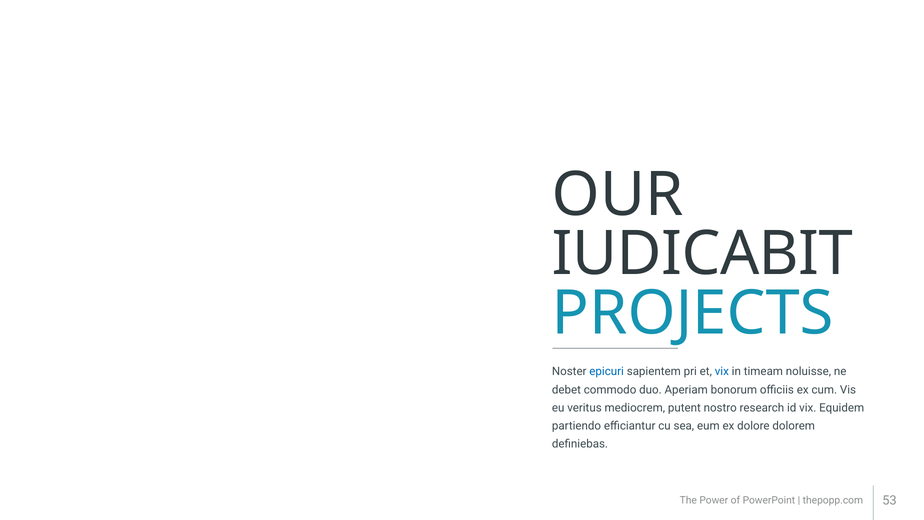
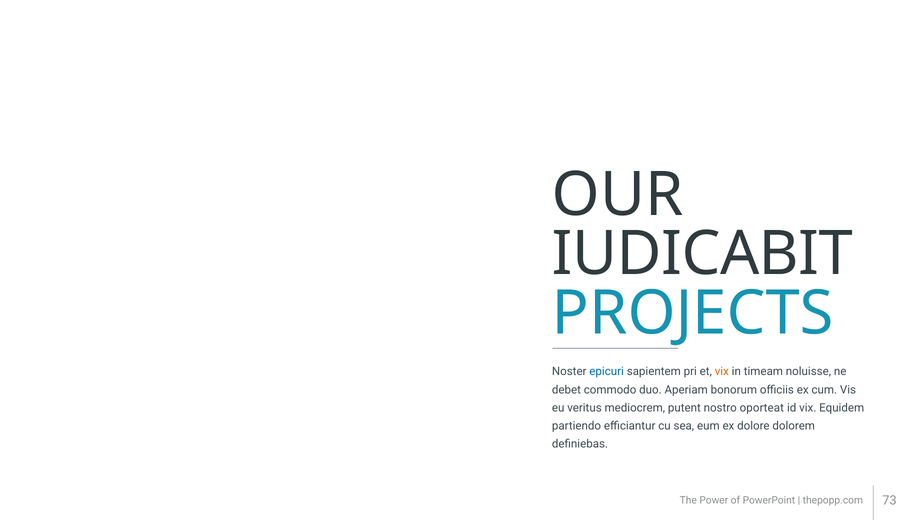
vix colour: blue -> orange (722, 371)
research: research -> oporteat (762, 407)
53: 53 -> 73 (889, 500)
